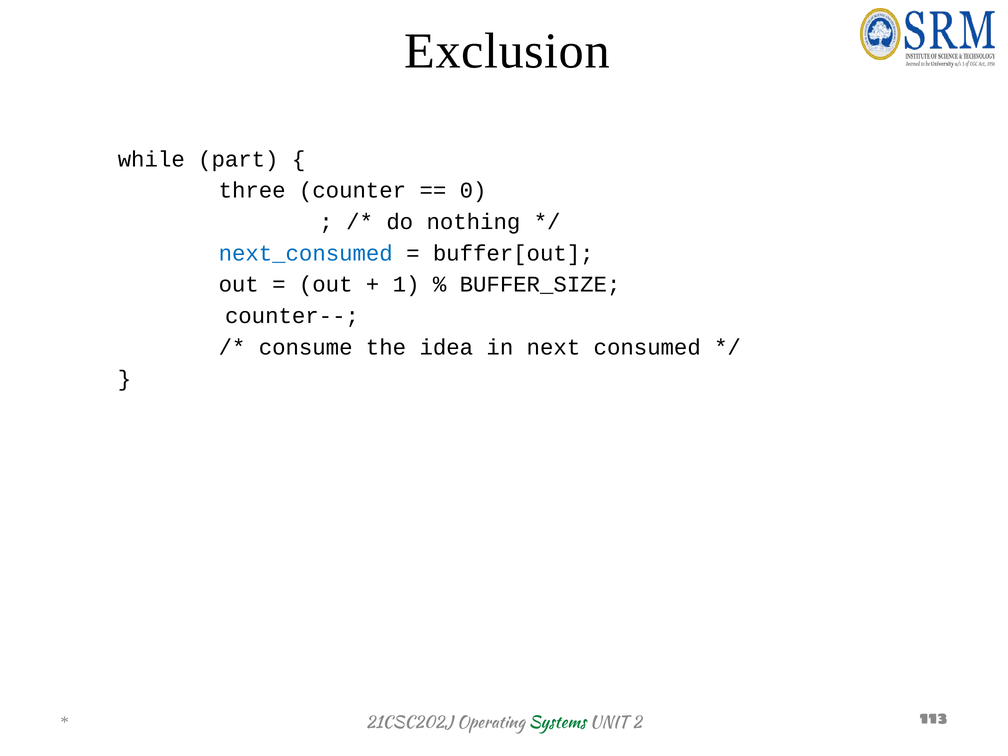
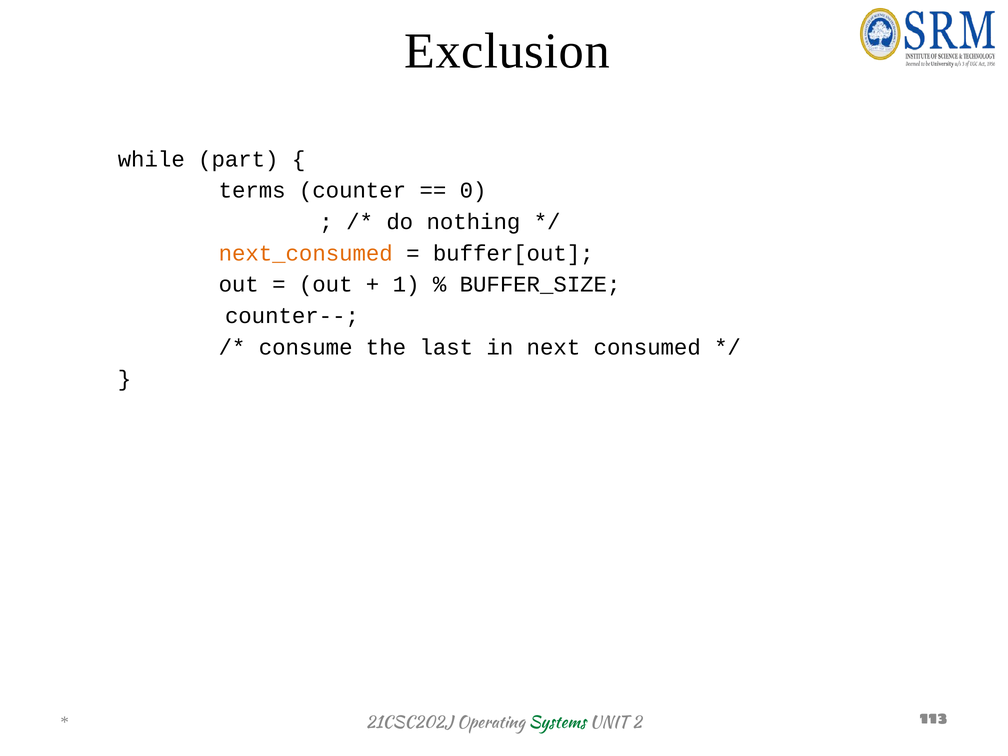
three: three -> terms (252, 191)
next_consumed colour: blue -> orange (306, 253)
idea: idea -> last (446, 347)
